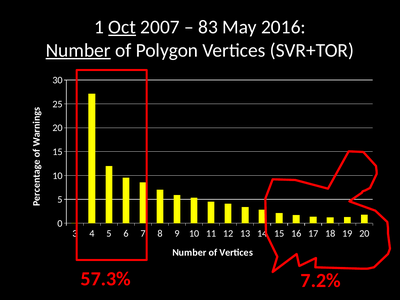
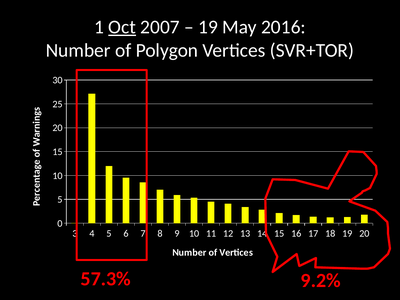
83: 83 -> 19 (208, 27)
Number underline: present -> none (78, 50)
7.2%: 7.2% -> 9.2% (321, 280)
